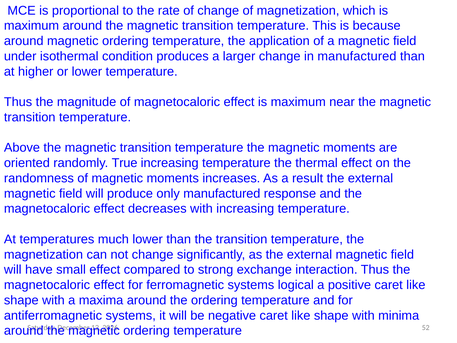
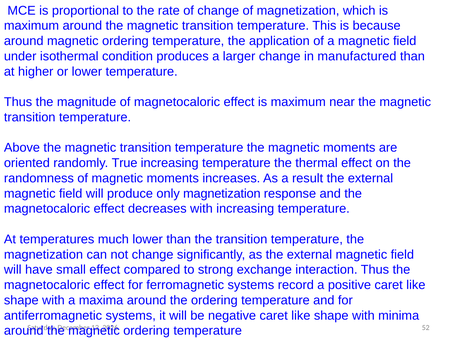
only manufactured: manufactured -> magnetization (222, 193)
logical: logical -> record (296, 285)
